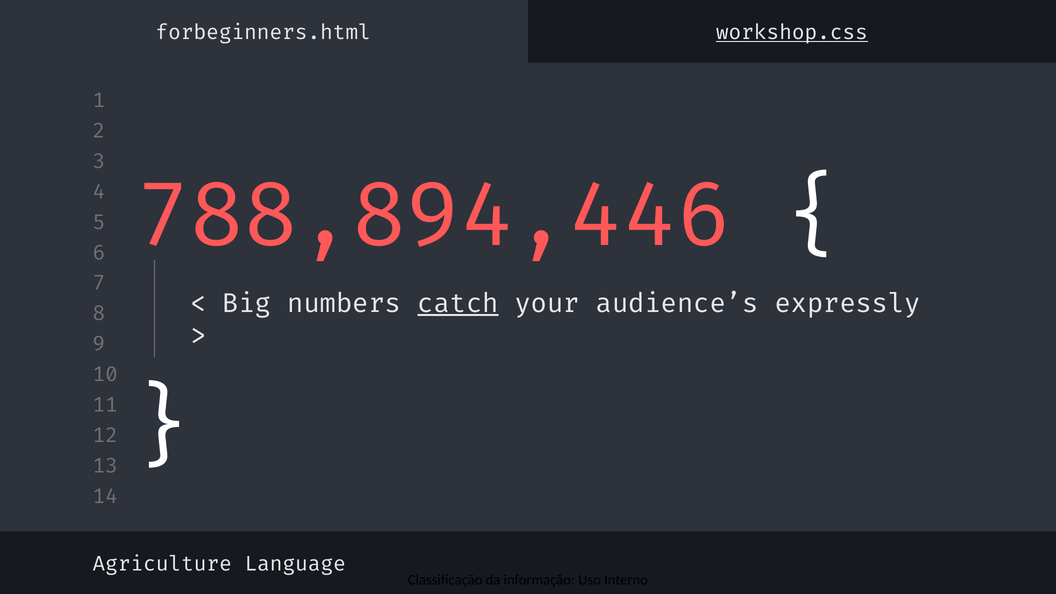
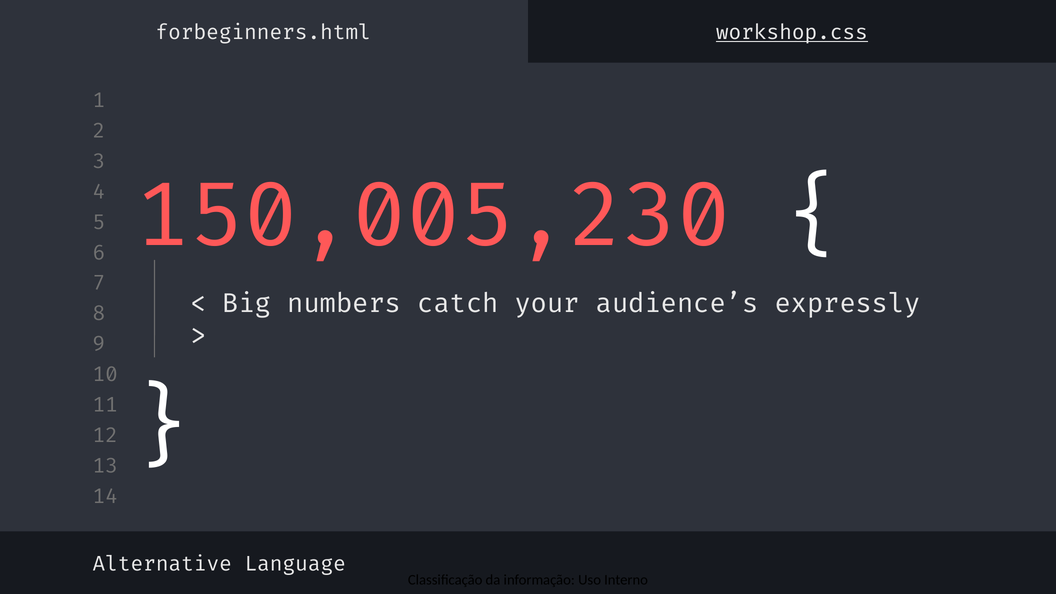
788,894,446: 788,894,446 -> 150,005,230 (433, 216)
catch underline: present -> none (458, 304)
Agriculture: Agriculture -> Alternative (162, 564)
